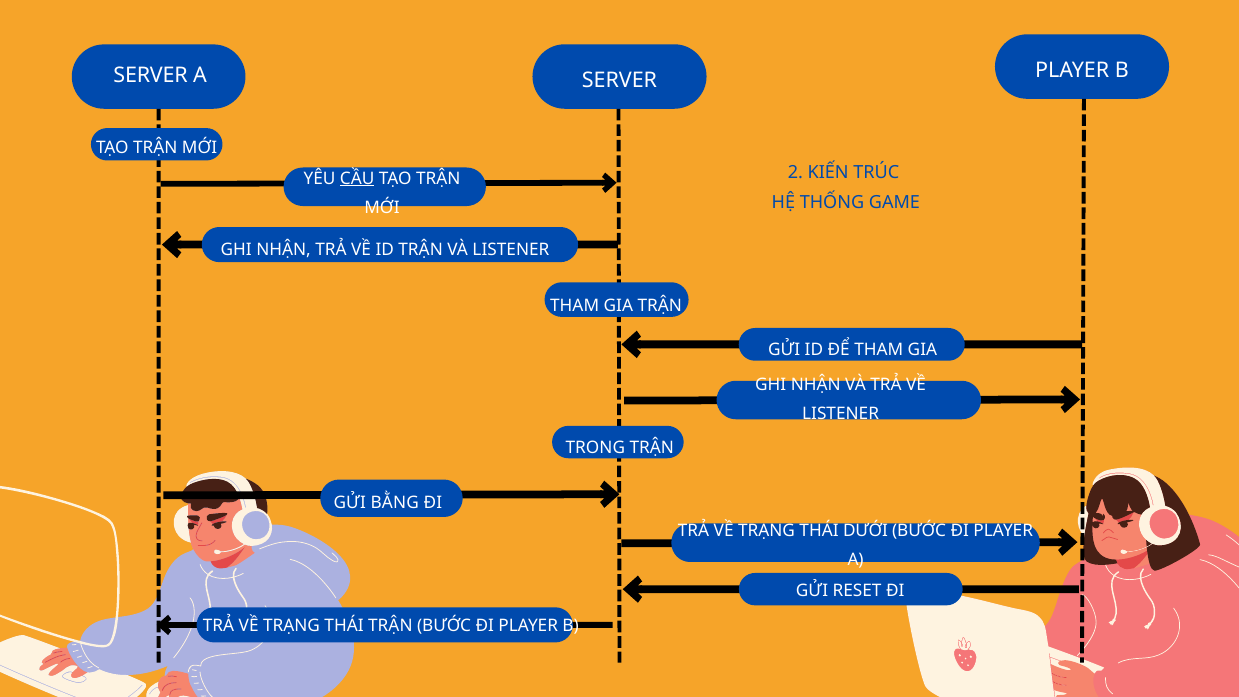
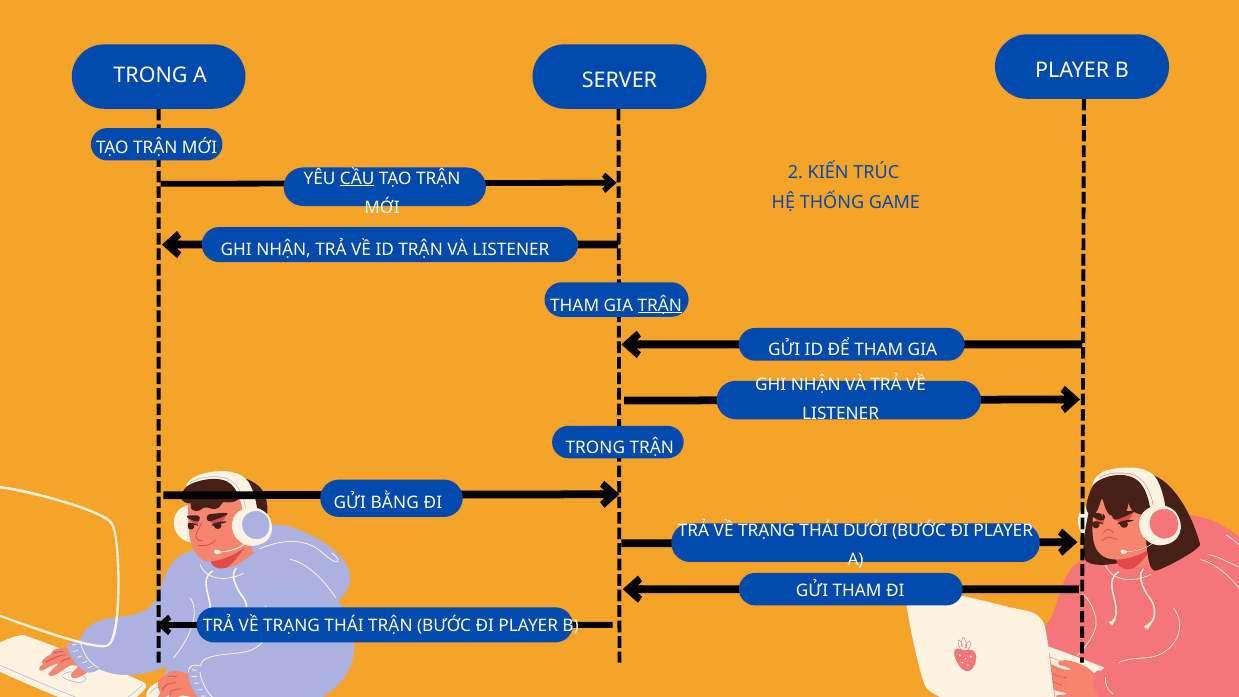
SERVER: SERVER -> TRONG (150, 76)
TRẬN underline: none -> present (660, 305)
GỬI RESET: RESET -> THAM (857, 590)
